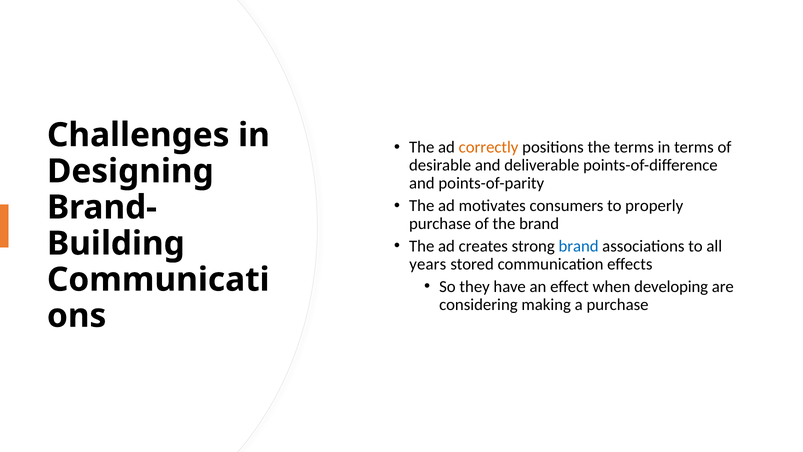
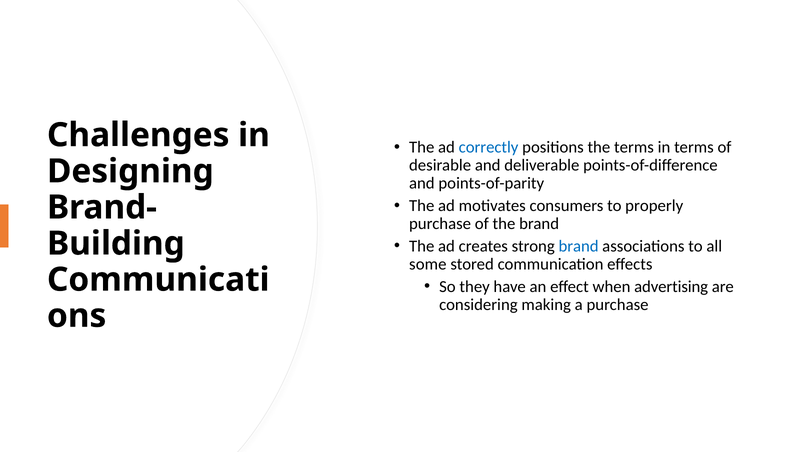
correctly colour: orange -> blue (489, 147)
years: years -> some (428, 264)
developing: developing -> advertising (671, 286)
